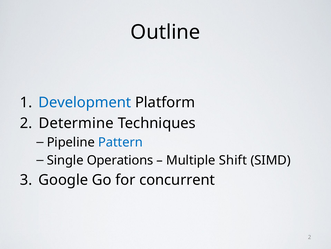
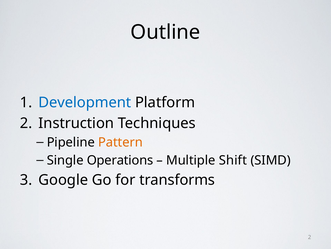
Determine: Determine -> Instruction (76, 123)
Pattern colour: blue -> orange (121, 142)
concurrent: concurrent -> transforms (177, 180)
